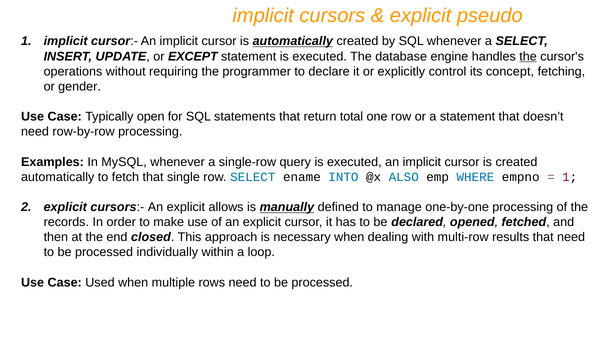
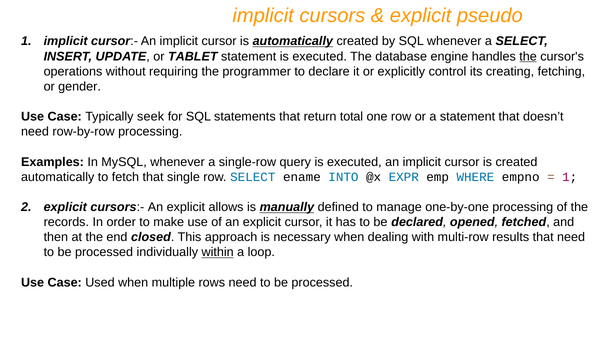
EXCEPT: EXCEPT -> TABLET (193, 56)
concept: concept -> creating (510, 72)
open: open -> seek (151, 117)
ALSO: ALSO -> EXPR (404, 177)
within underline: none -> present (218, 252)
